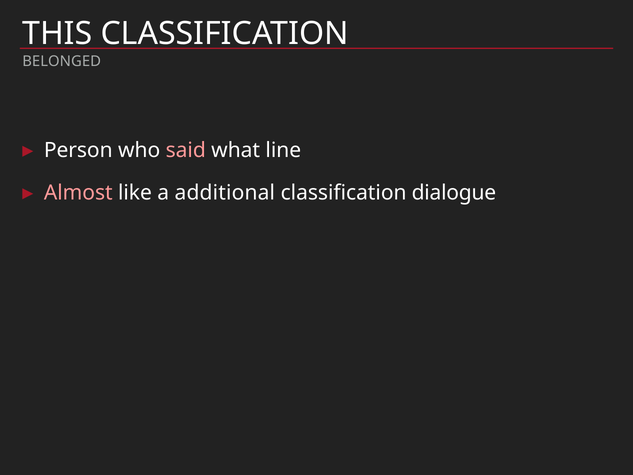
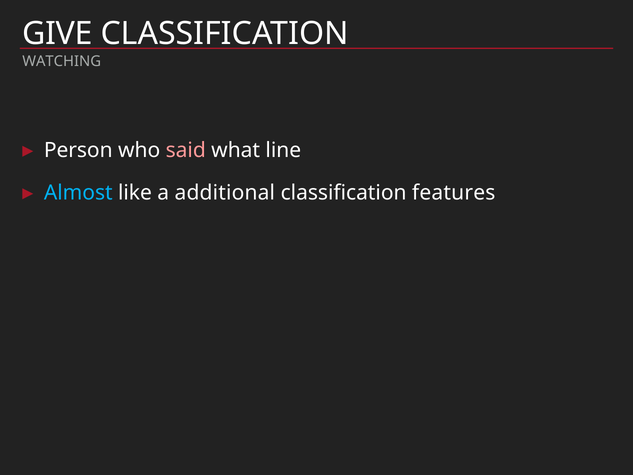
THIS: THIS -> GIVE (57, 34)
BELONGED: BELONGED -> WATCHING (62, 61)
Almost colour: pink -> light blue (78, 193)
dialogue: dialogue -> features (454, 193)
